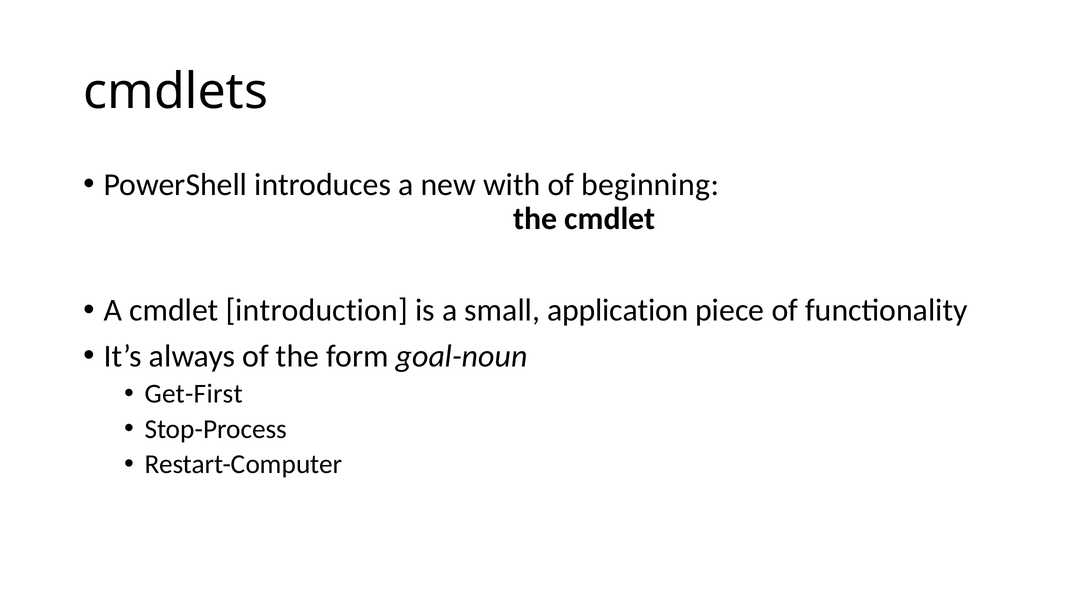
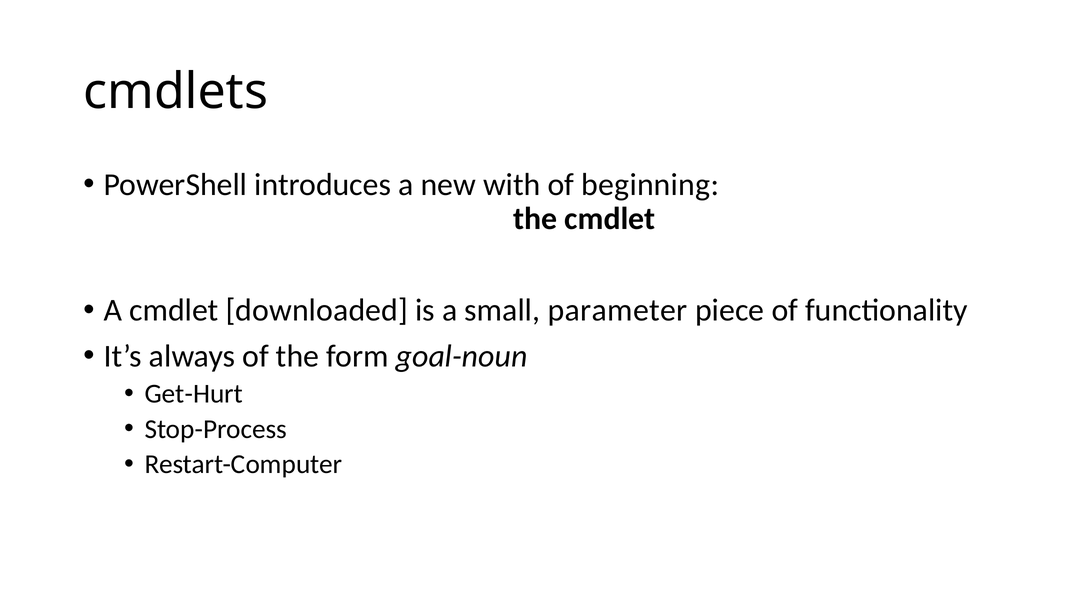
introduction: introduction -> downloaded (317, 311)
application: application -> parameter (618, 311)
Get-First: Get-First -> Get-Hurt (194, 394)
